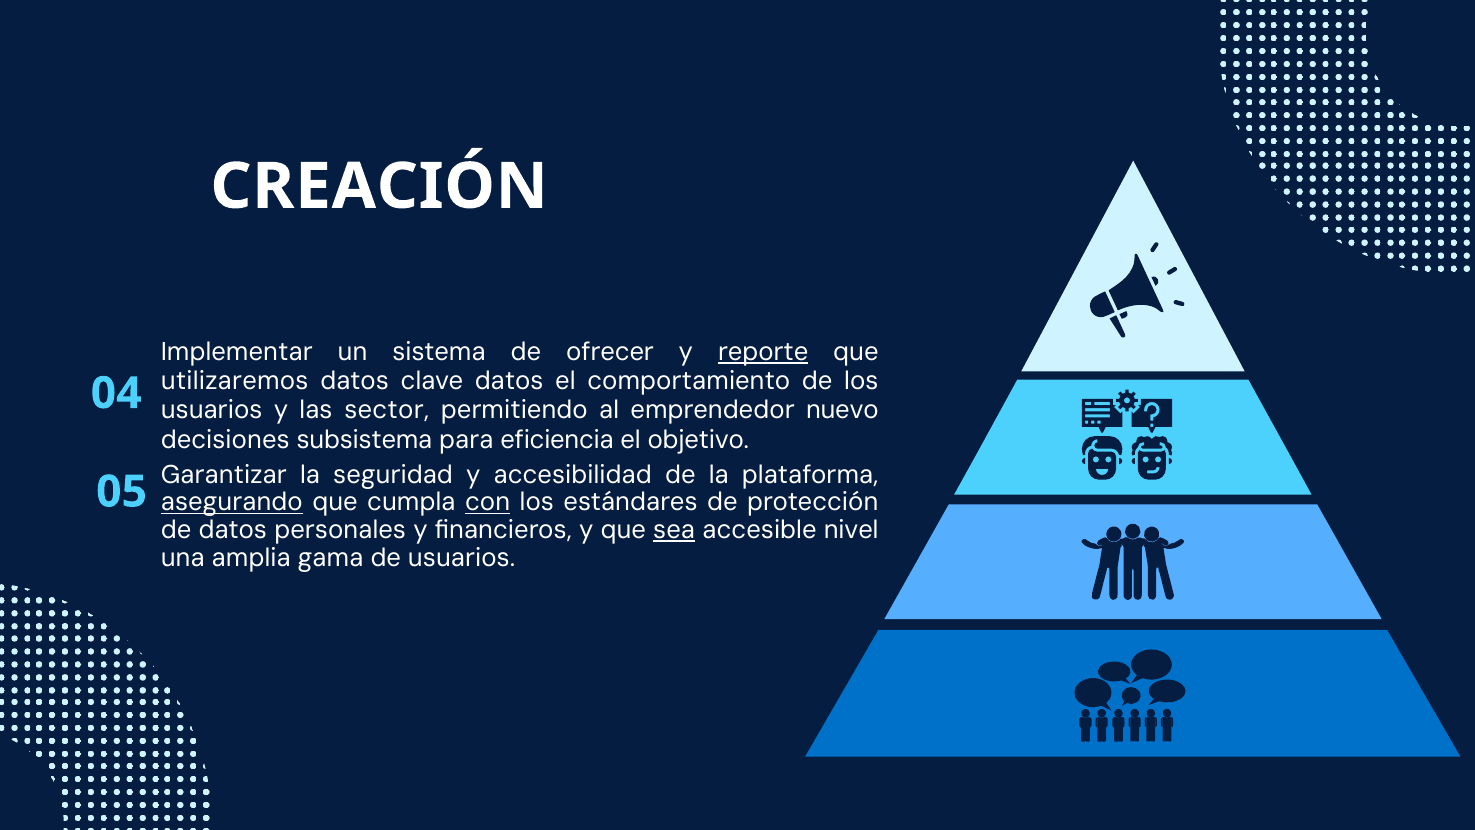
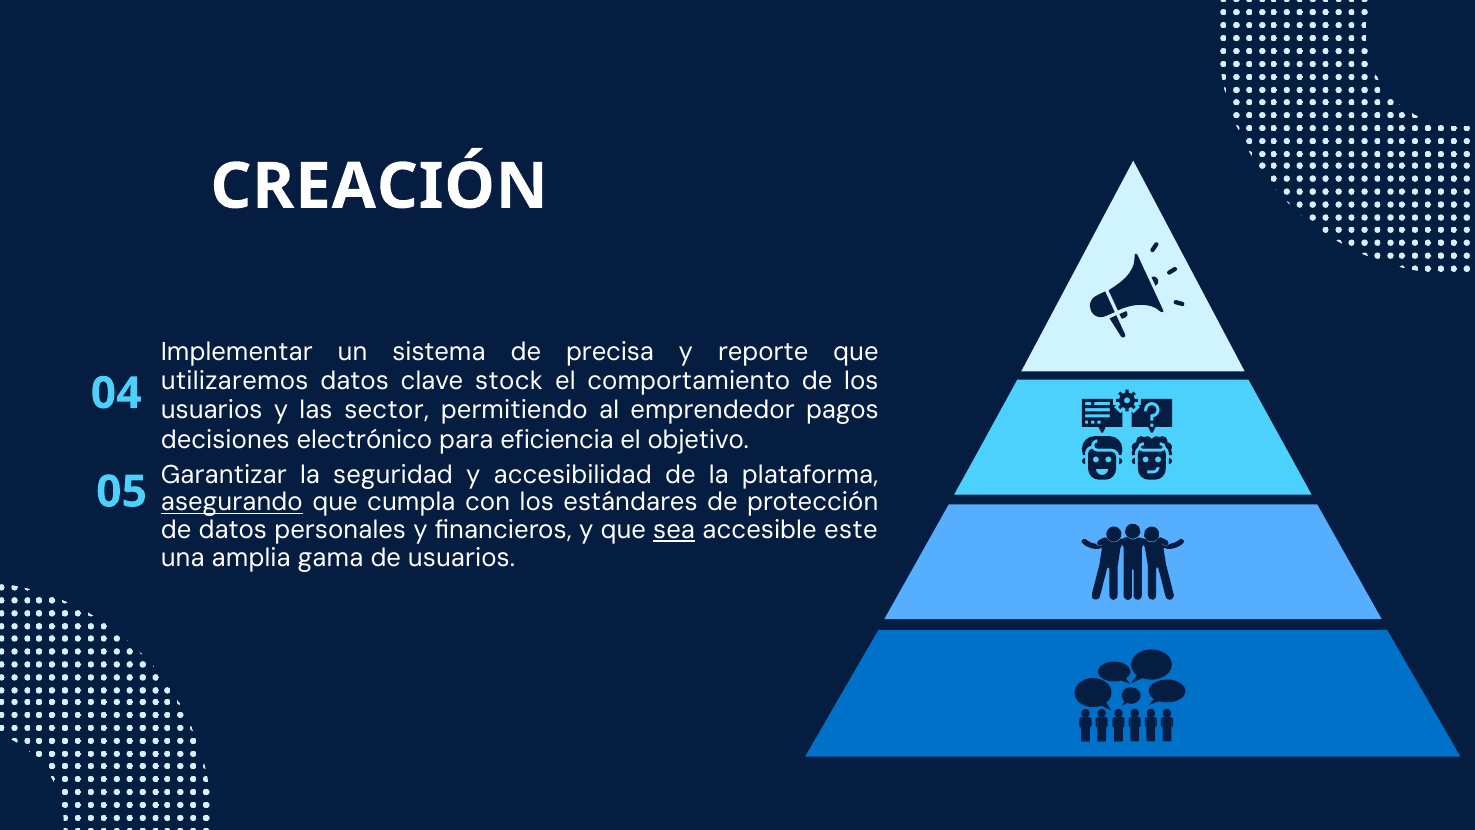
ofrecer: ofrecer -> precisa (610, 352)
reporte underline: present -> none (763, 352)
clave datos: datos -> stock (509, 381)
nuevo: nuevo -> pagos (842, 410)
subsistema: subsistema -> electrónico (364, 439)
con underline: present -> none (488, 502)
nivel: nivel -> este (851, 530)
